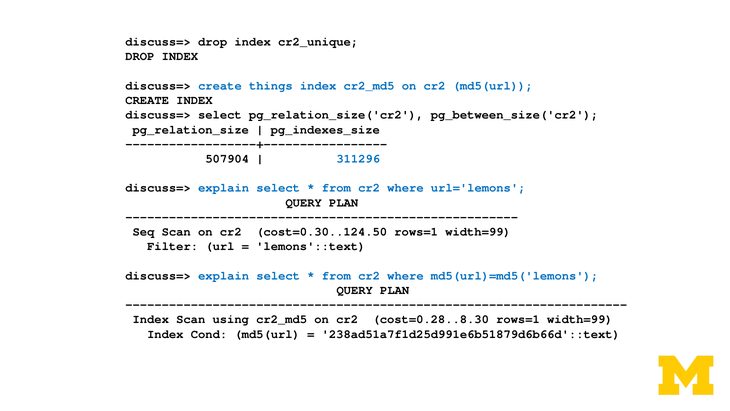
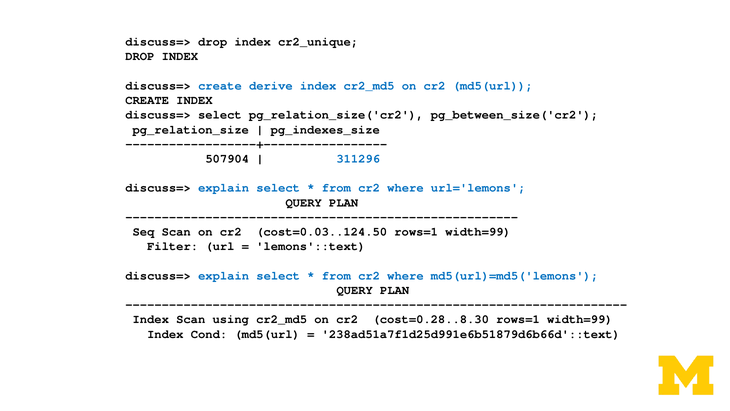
things: things -> derive (271, 86)
cost=0.30..124.50: cost=0.30..124.50 -> cost=0.03..124.50 (322, 232)
